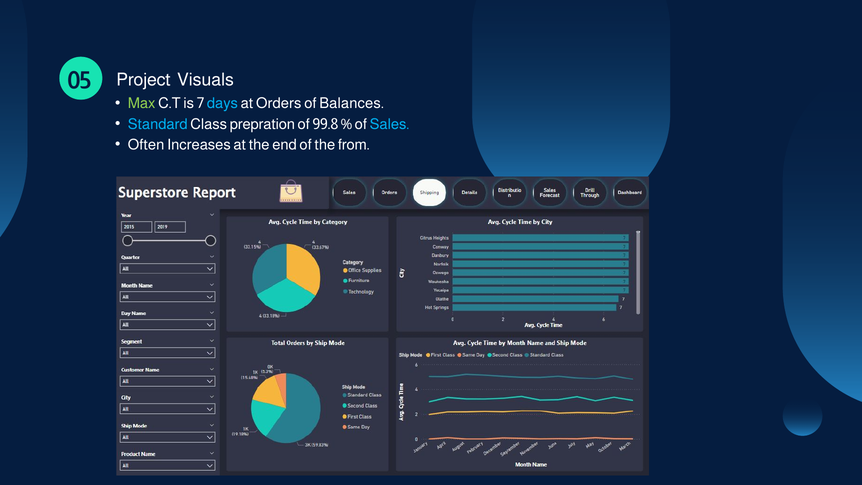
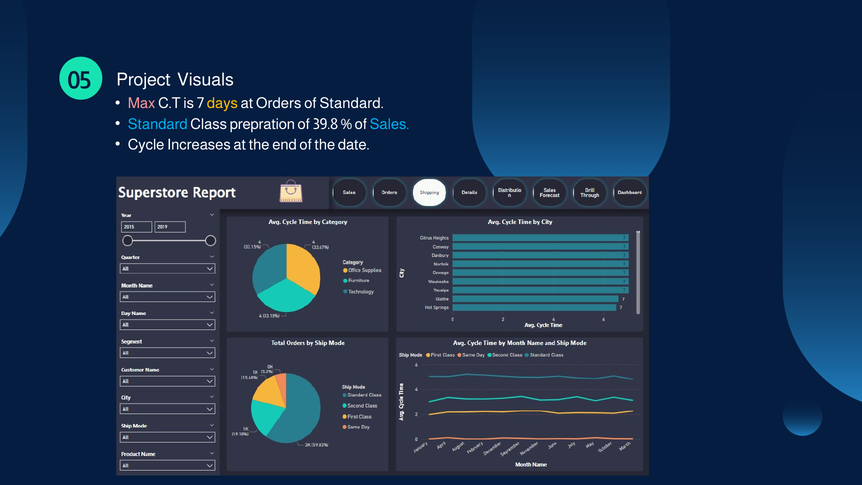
Max colour: light green -> pink (142, 103)
days colour: light blue -> yellow (222, 103)
of Balances: Balances -> Standard (352, 103)
99.8: 99.8 -> 39.8 (325, 124)
Often: Often -> Cycle (146, 145)
from: from -> date (354, 145)
